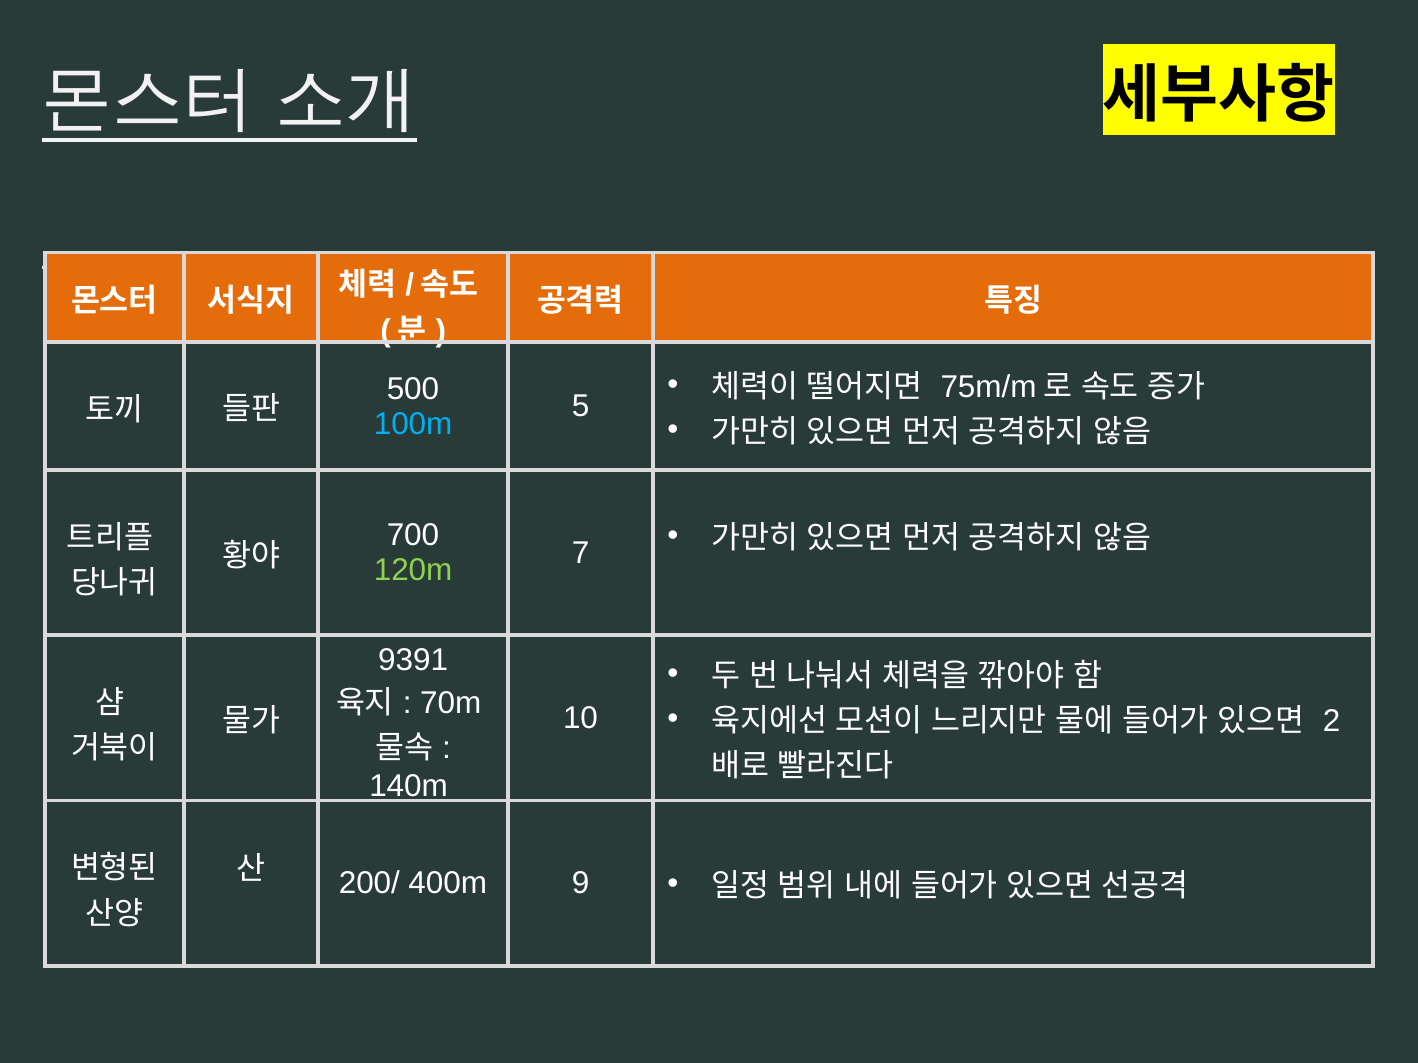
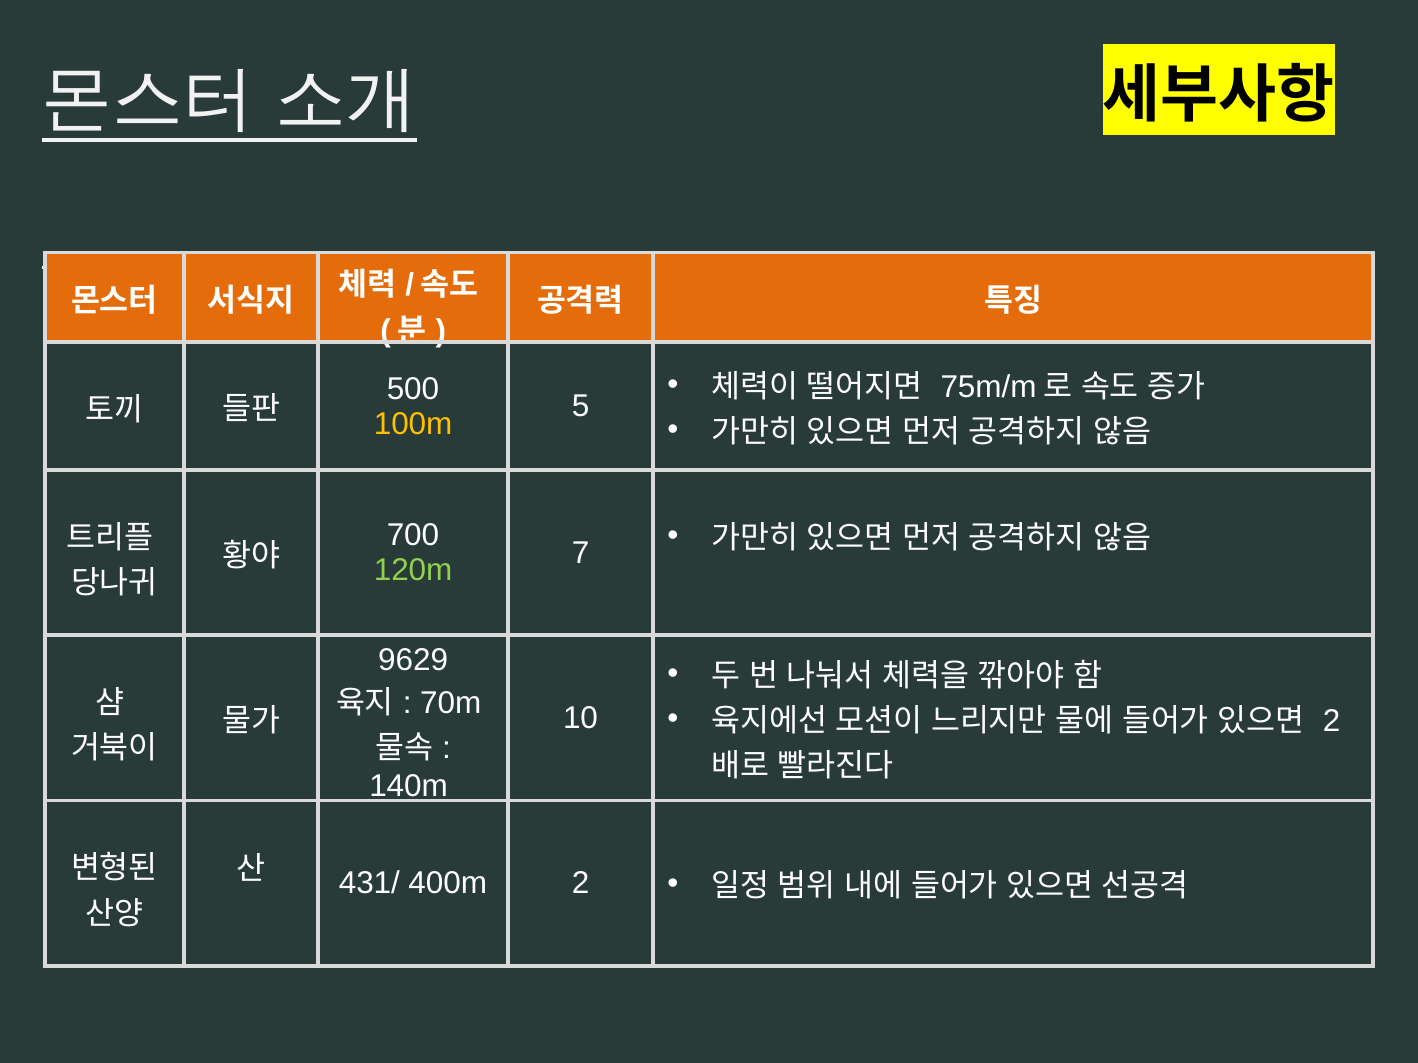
100m colour: light blue -> yellow (413, 424)
9391: 9391 -> 9629 (413, 660)
200/: 200/ -> 431/ (369, 884)
400m 9: 9 -> 2 (581, 884)
